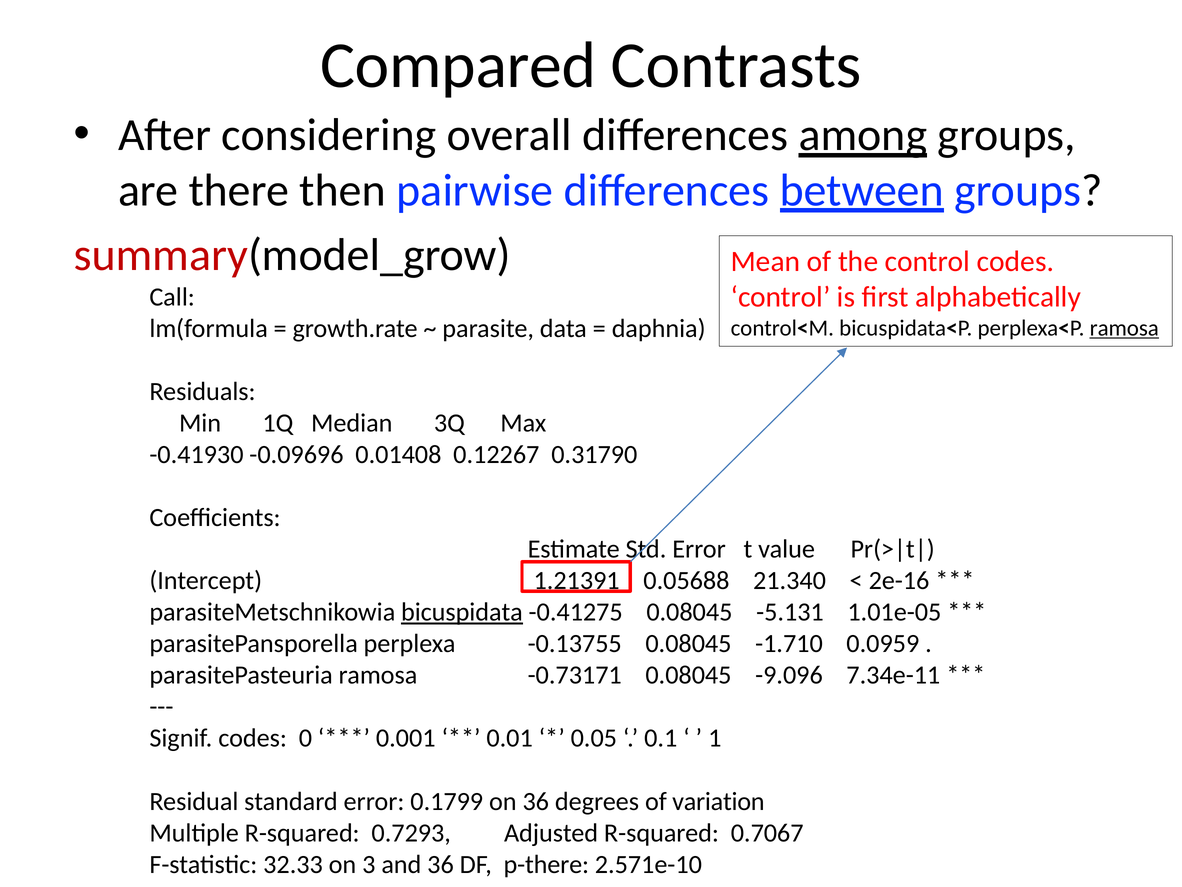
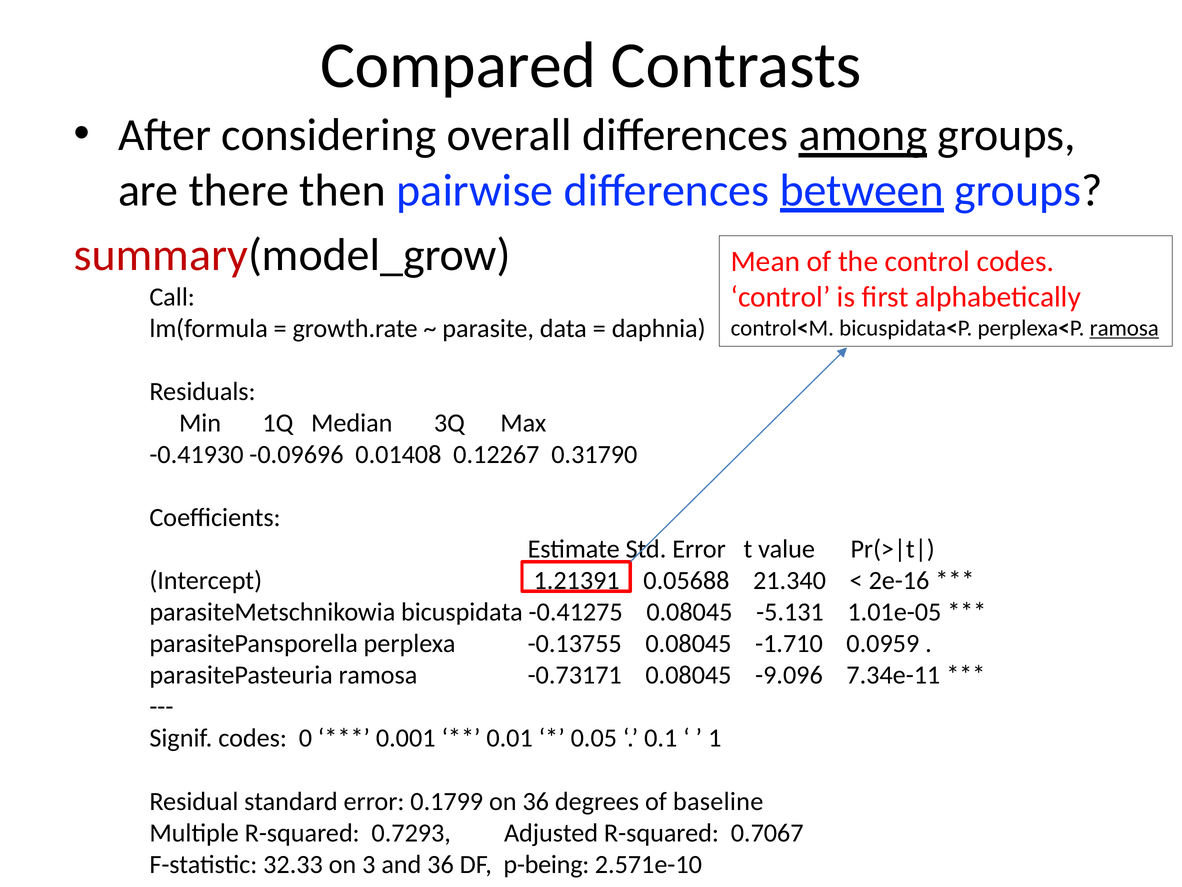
bicuspidata underline: present -> none (462, 612)
variation: variation -> baseline (718, 801)
p-there: p-there -> p-being (546, 864)
